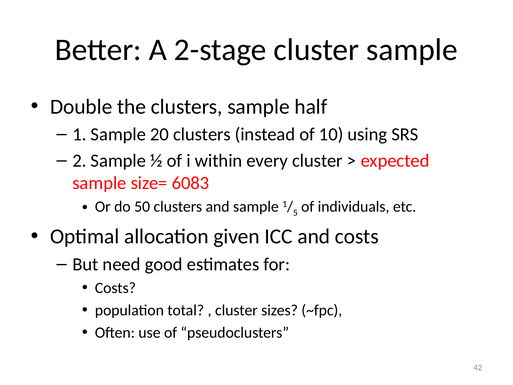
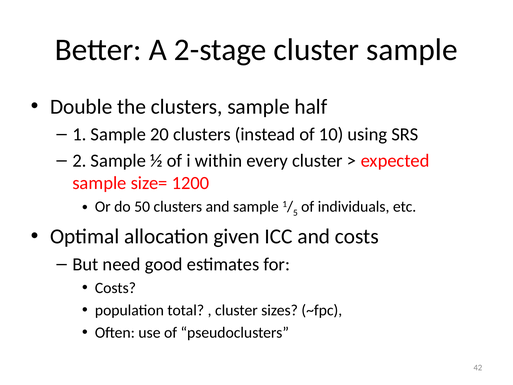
6083: 6083 -> 1200 (190, 183)
